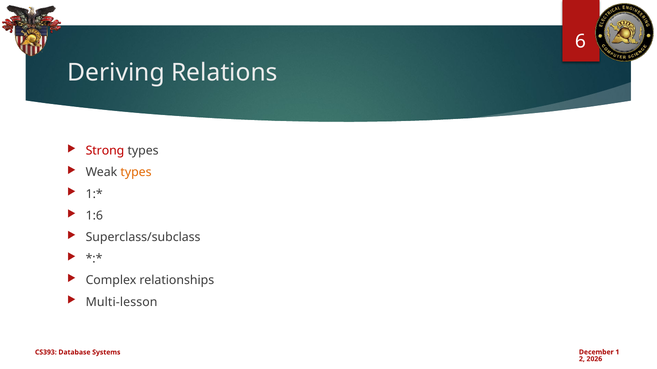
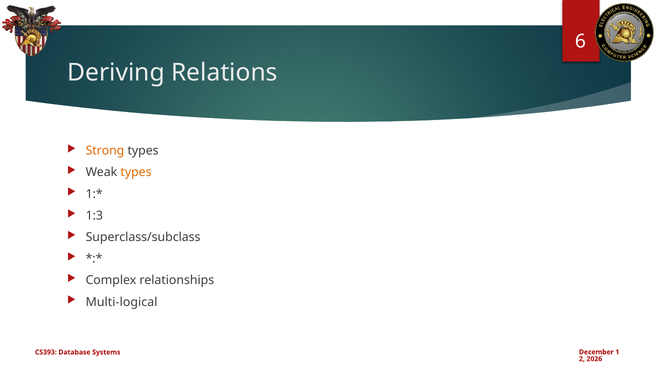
Strong colour: red -> orange (105, 151)
1:6: 1:6 -> 1:3 (94, 216)
Multi-lesson: Multi-lesson -> Multi-logical (122, 302)
